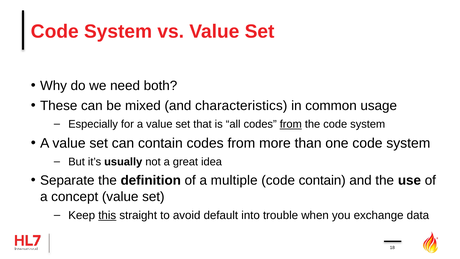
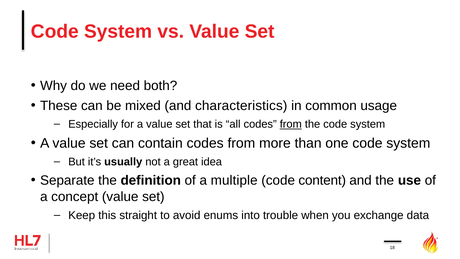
code contain: contain -> content (322, 180)
this underline: present -> none (107, 215)
default: default -> enums (221, 215)
